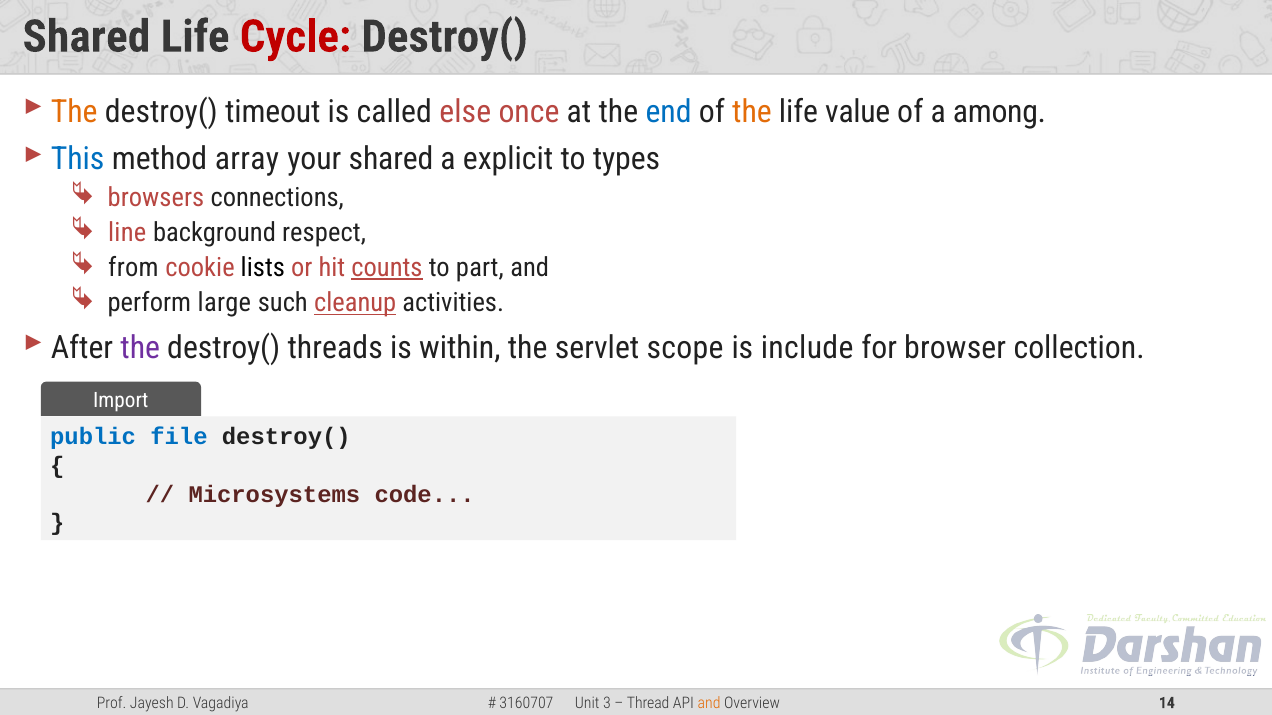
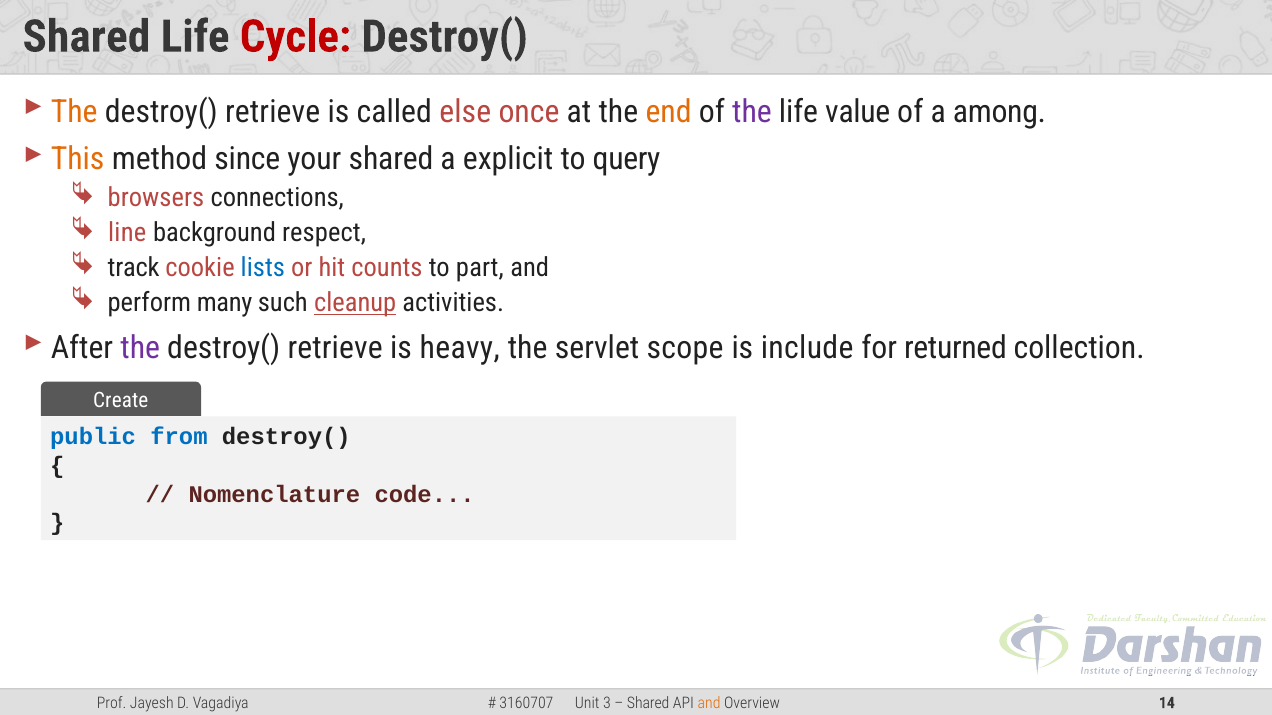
timeout: timeout -> retrieve (273, 112)
end colour: blue -> orange (669, 112)
the colour: orange -> purple (752, 112)
This colour: blue -> orange (78, 159)
array: array -> since (247, 159)
types: types -> query (627, 159)
from: from -> track (134, 268)
lists colour: black -> blue (263, 268)
counts underline: present -> none (387, 268)
large: large -> many (225, 303)
threads: threads -> retrieve (335, 348)
within: within -> heavy (460, 348)
browser: browser -> returned (955, 348)
Import: Import -> Create (121, 401)
file: file -> from (179, 437)
Microsystems: Microsystems -> Nomenclature (274, 495)
Thread: Thread -> Shared (648, 703)
